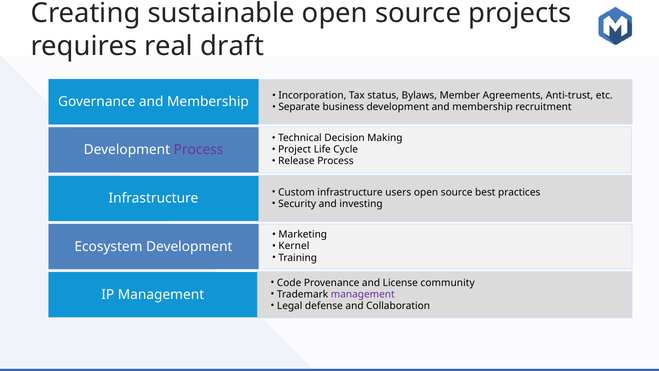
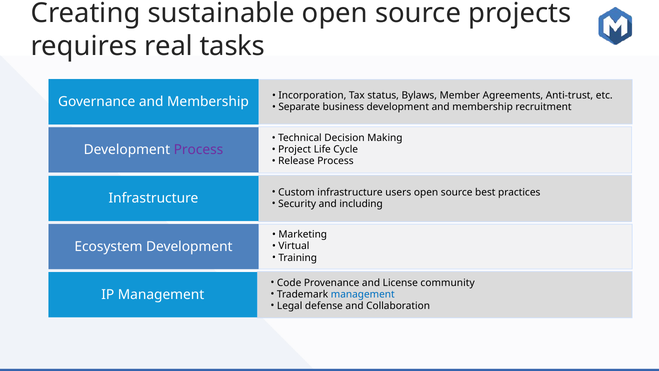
draft: draft -> tasks (232, 46)
investing: investing -> including (361, 204)
Kernel: Kernel -> Virtual (294, 246)
management colour: purple -> blue (363, 294)
